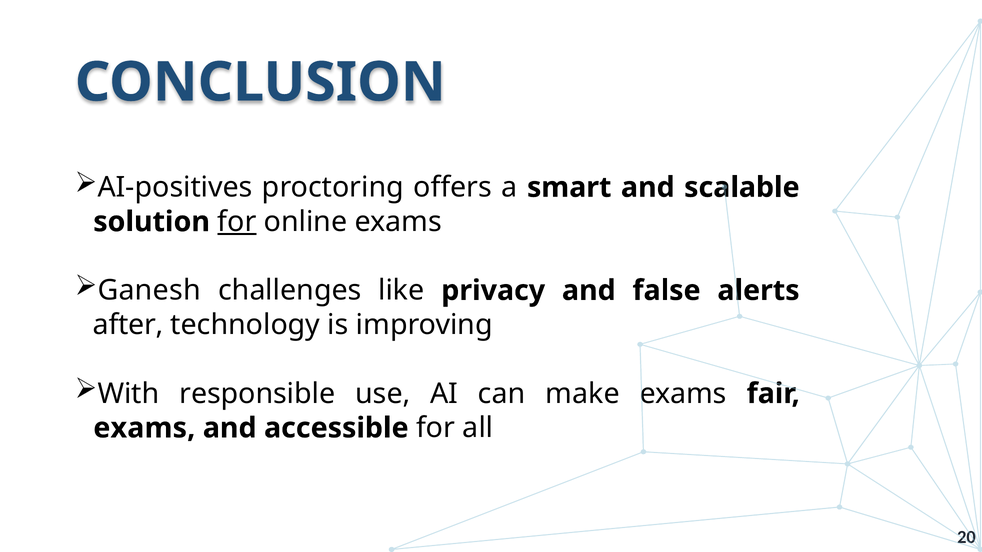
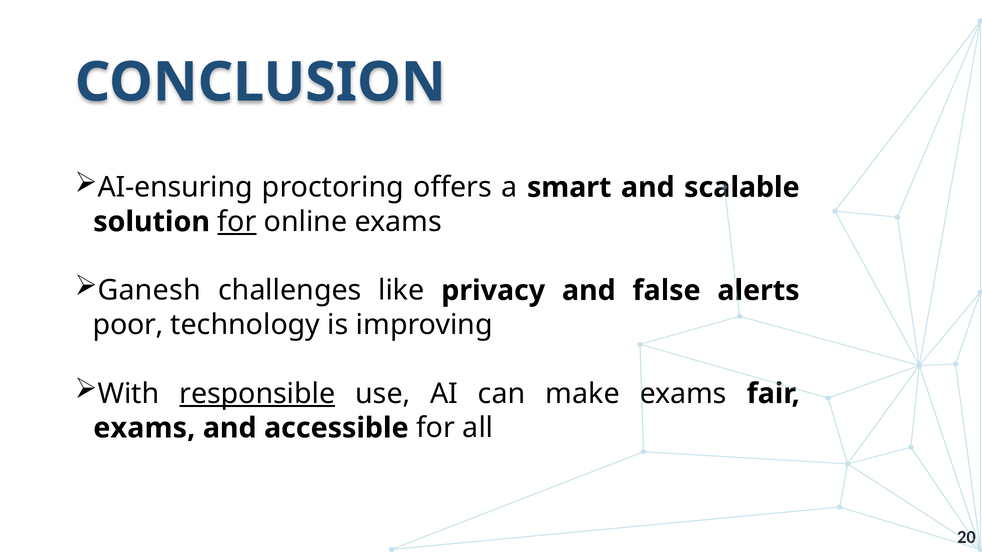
AI-positives: AI-positives -> AI-ensuring (175, 188)
after: after -> poor (128, 325)
responsible underline: none -> present (257, 394)
